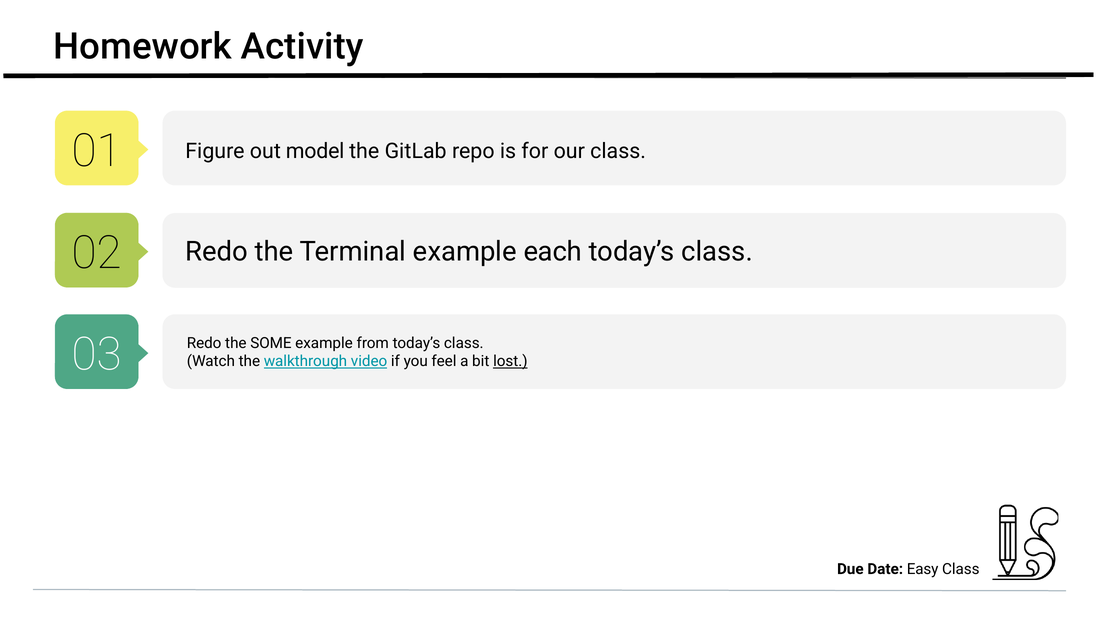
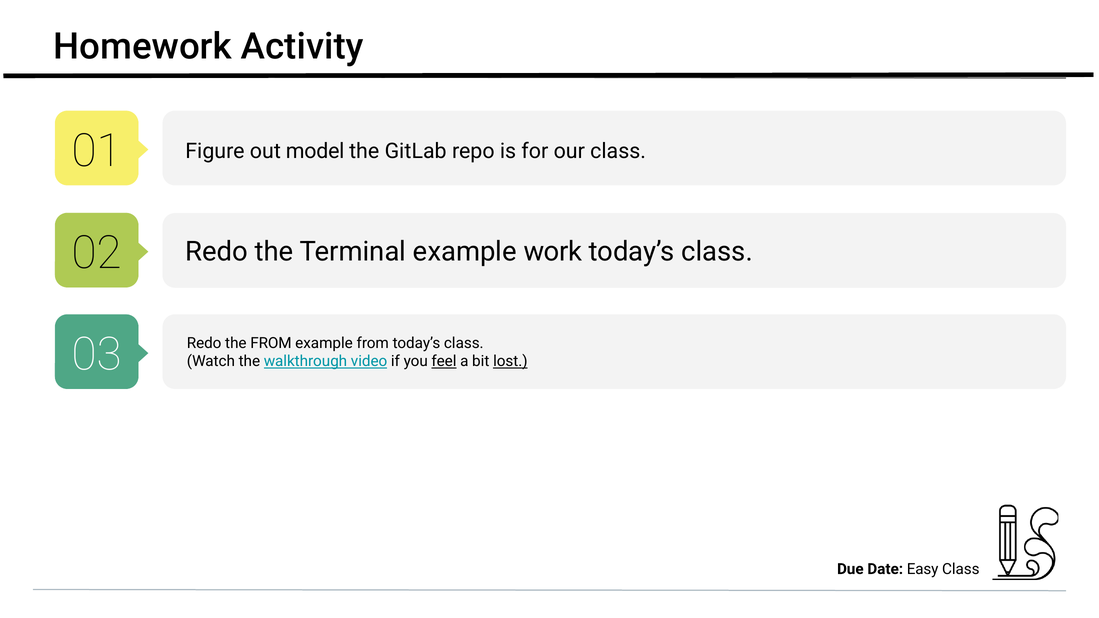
each: each -> work (553, 252)
the SOME: SOME -> FROM (271, 343)
feel underline: none -> present (444, 361)
